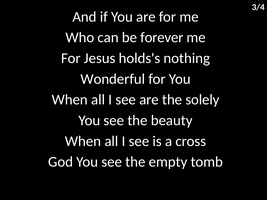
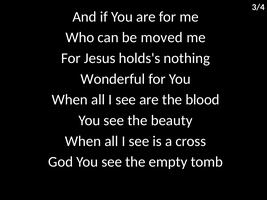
forever: forever -> moved (162, 38)
solely: solely -> blood (202, 100)
